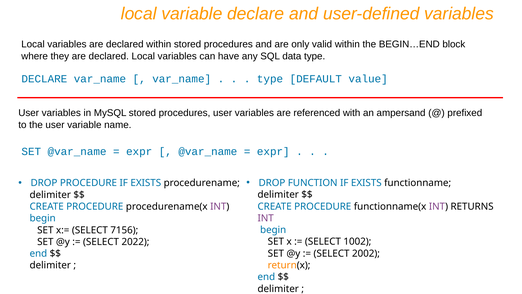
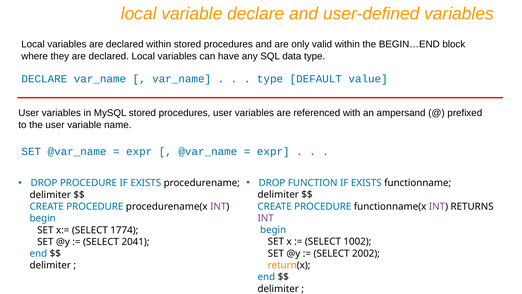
7156: 7156 -> 1774 (124, 230)
2022: 2022 -> 2041 (135, 242)
